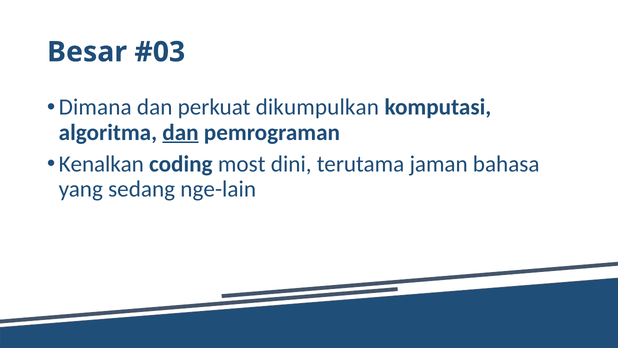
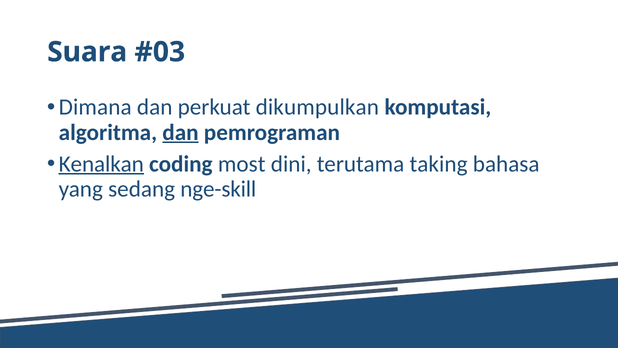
Besar: Besar -> Suara (87, 52)
Kenalkan underline: none -> present (101, 164)
jaman: jaman -> taking (439, 164)
nge-lain: nge-lain -> nge-skill (218, 189)
